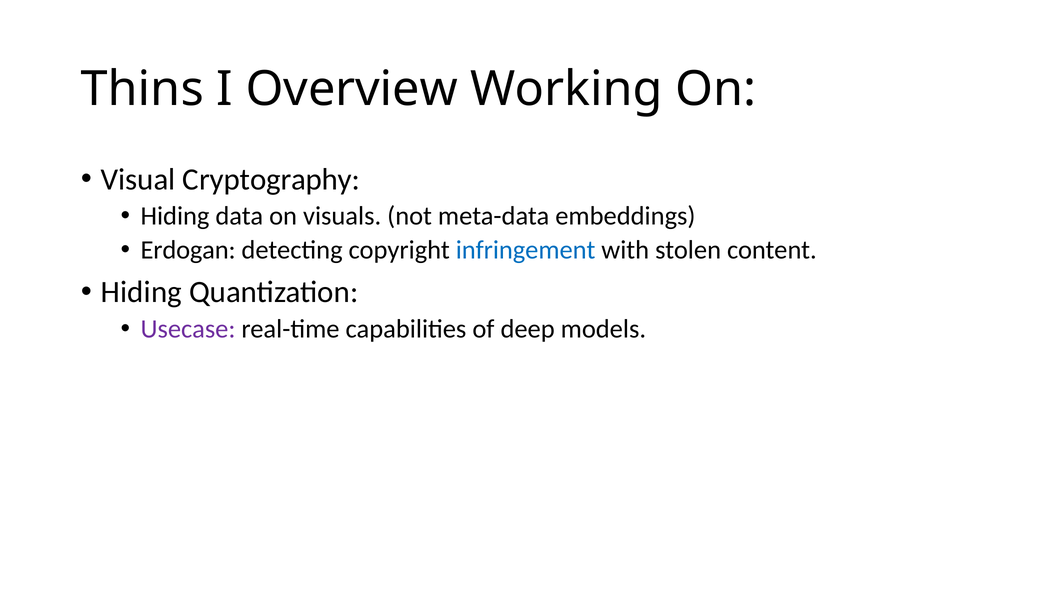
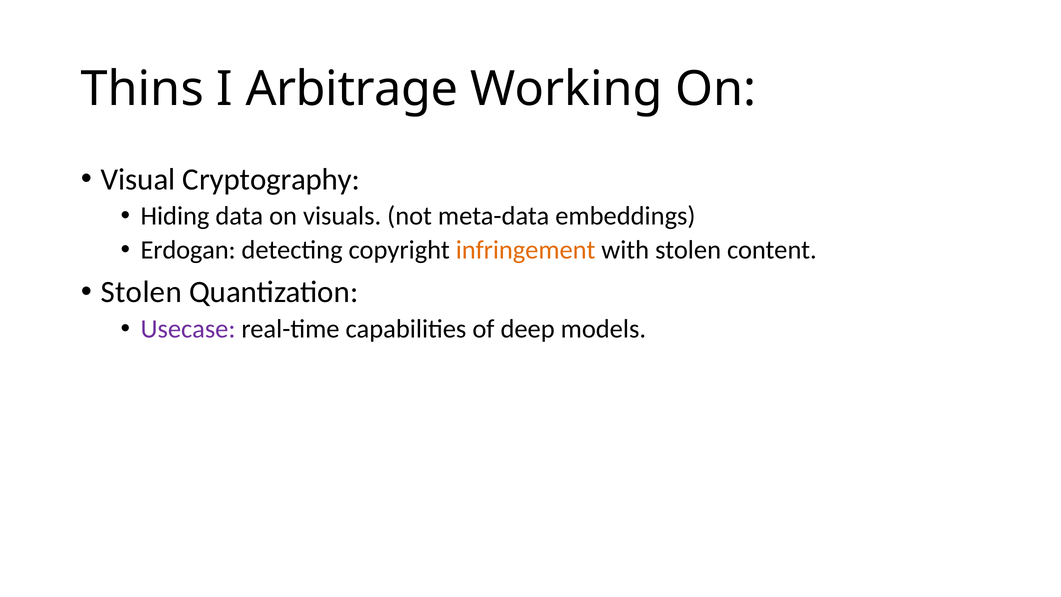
Overview: Overview -> Arbitrage (352, 89)
infringement colour: blue -> orange (526, 250)
Hiding: Hiding -> Stolen (141, 292)
